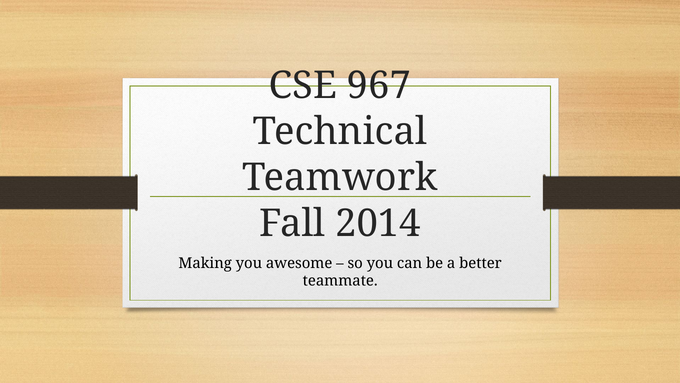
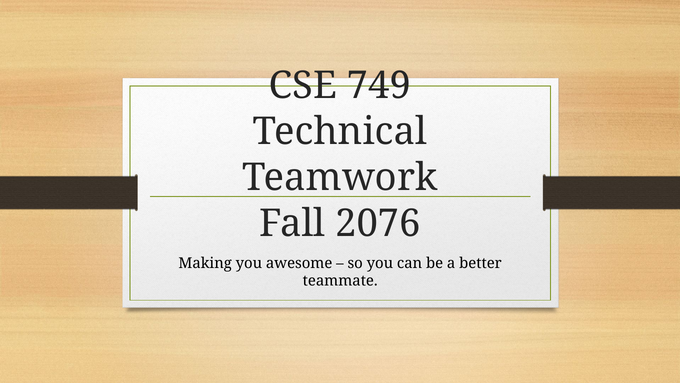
967: 967 -> 749 (379, 85)
2014: 2014 -> 2076 (378, 223)
